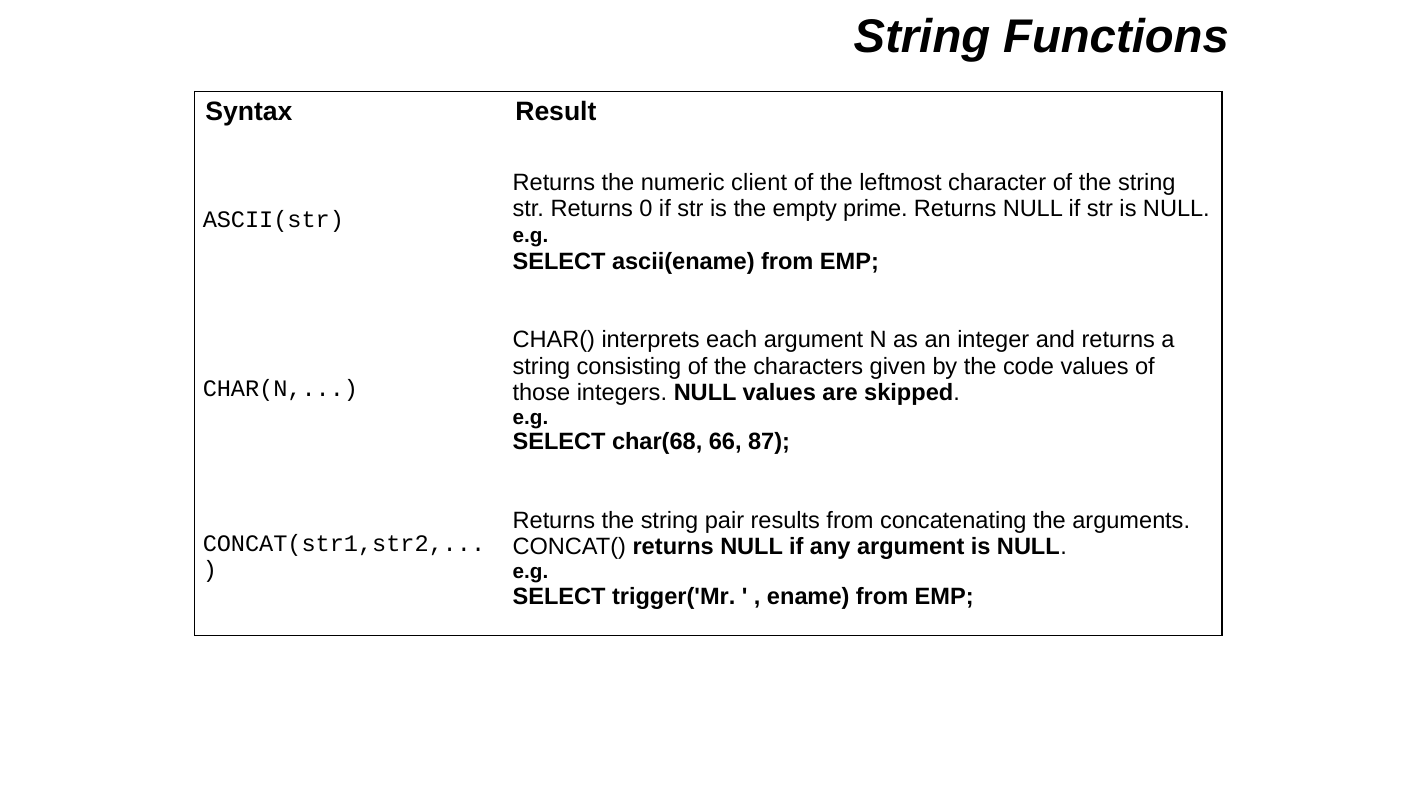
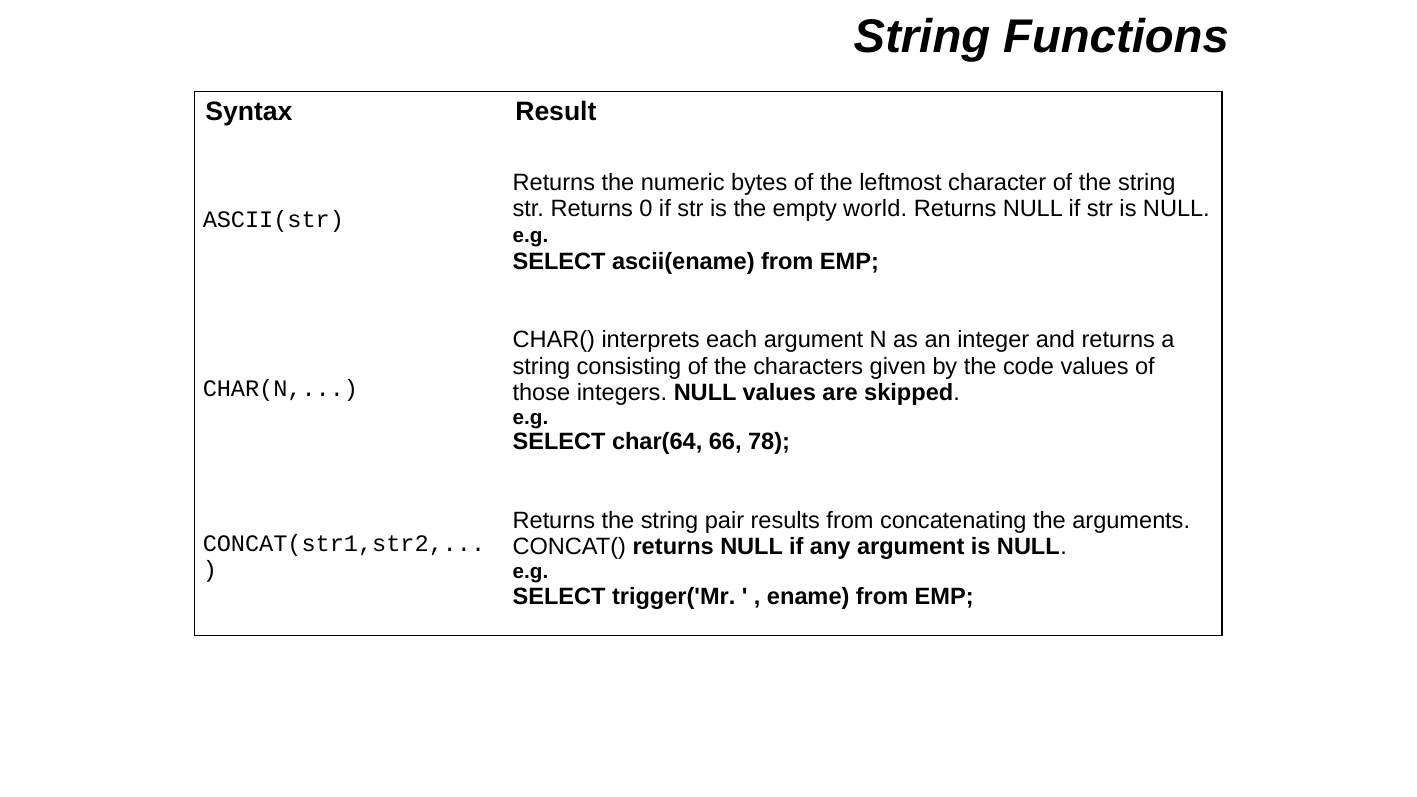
client: client -> bytes (759, 183)
prime: prime -> world (875, 209)
char(68: char(68 -> char(64 (657, 442)
87: 87 -> 78 (769, 442)
